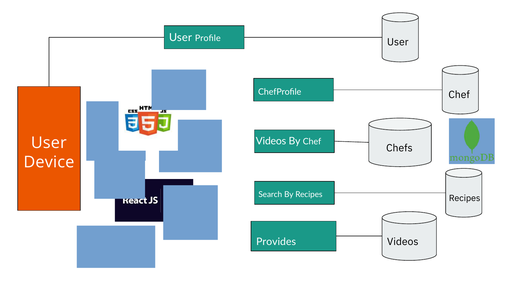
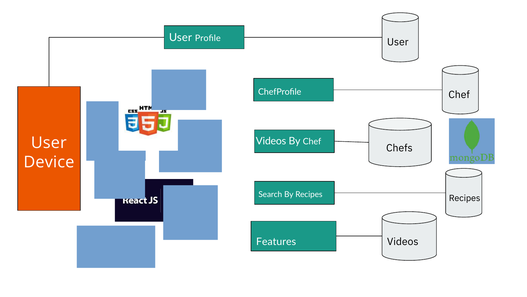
Provides: Provides -> Features (276, 241)
